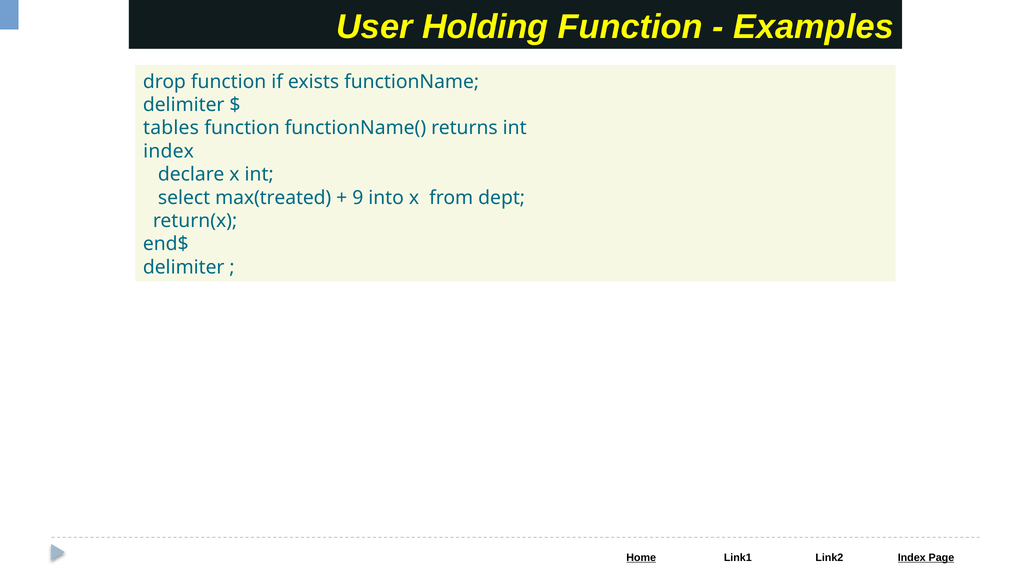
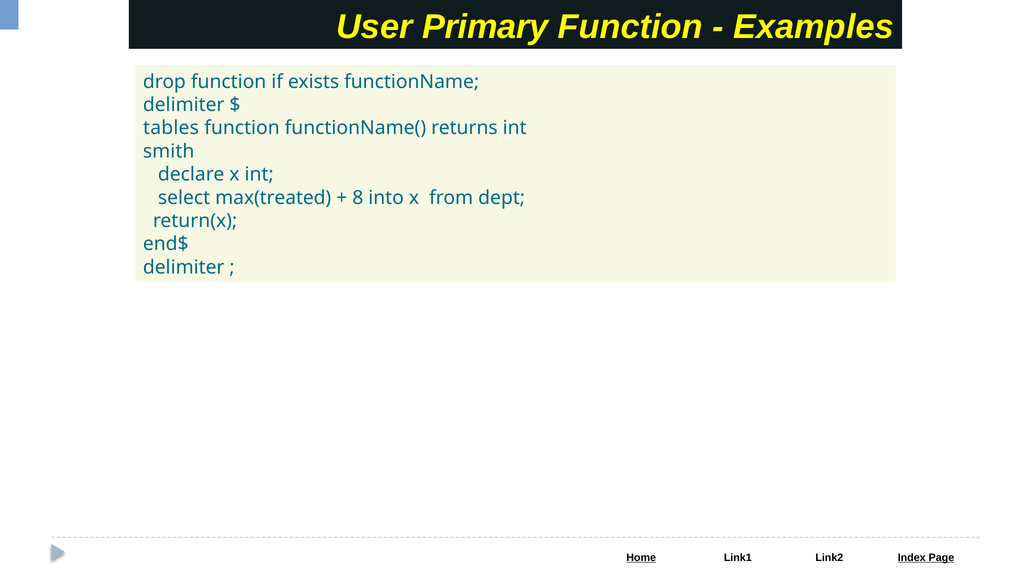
Holding: Holding -> Primary (485, 27)
index: index -> smith (169, 151)
9: 9 -> 8 (358, 198)
